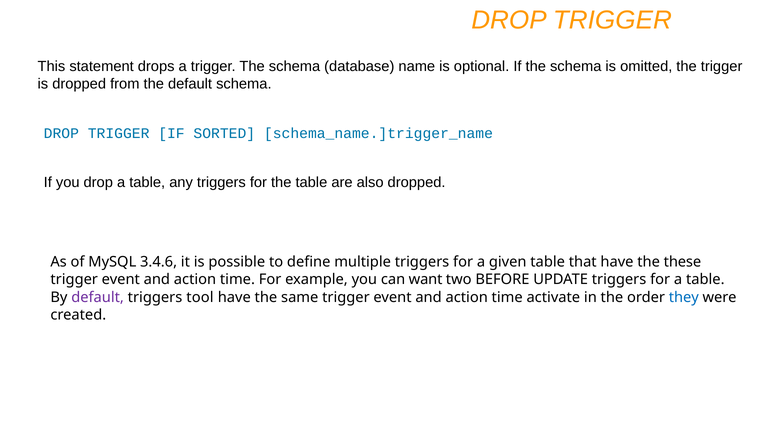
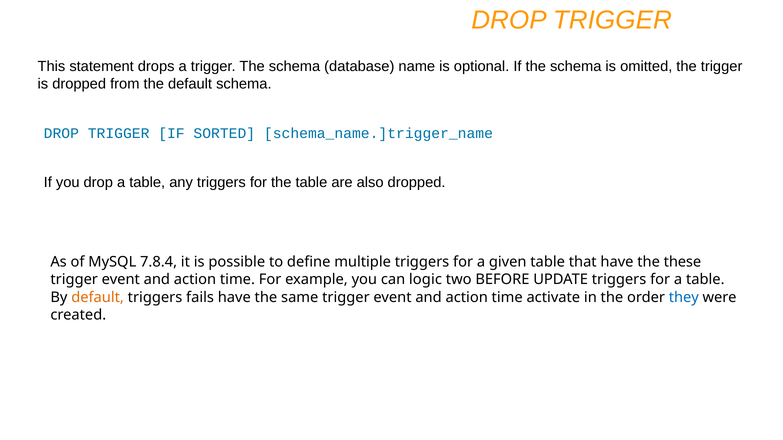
3.4.6: 3.4.6 -> 7.8.4 (159, 262)
want: want -> logic (425, 280)
default colour: purple -> orange (98, 298)
tool: tool -> fails (200, 298)
